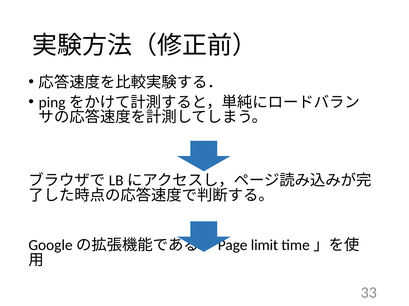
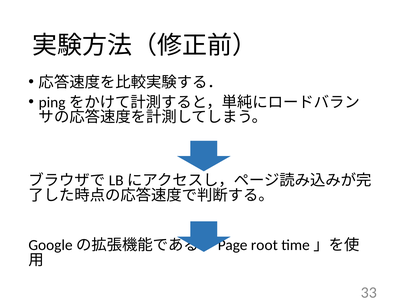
limit: limit -> root (264, 246)
